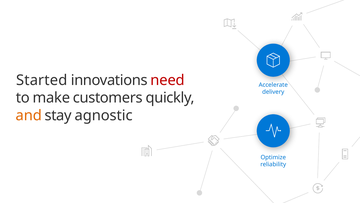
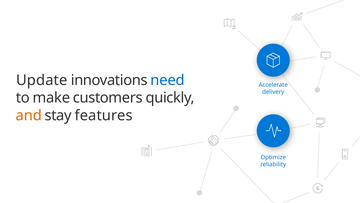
Started: Started -> Update (42, 80)
need colour: red -> blue (168, 80)
agnostic: agnostic -> features (104, 115)
